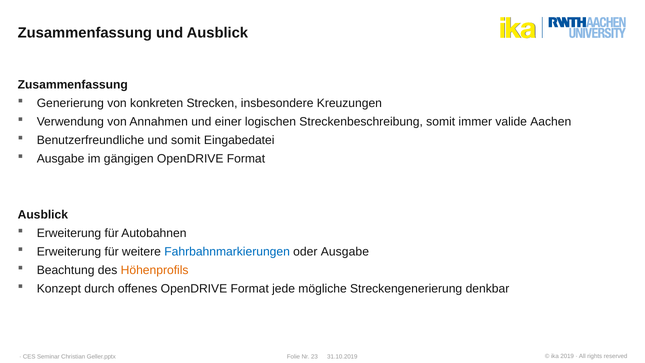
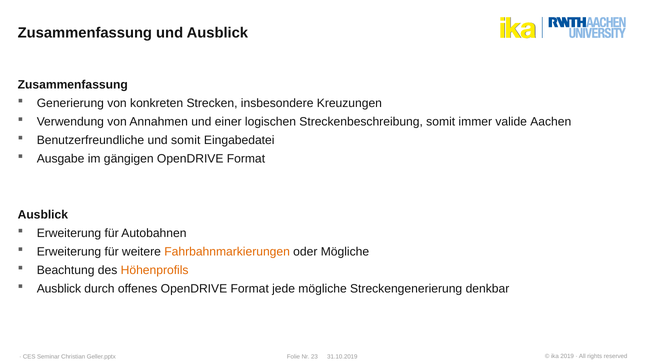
Fahrbahnmarkierungen colour: blue -> orange (227, 252)
oder Ausgabe: Ausgabe -> Mögliche (345, 252)
Konzept: Konzept -> Ausblick (59, 289)
